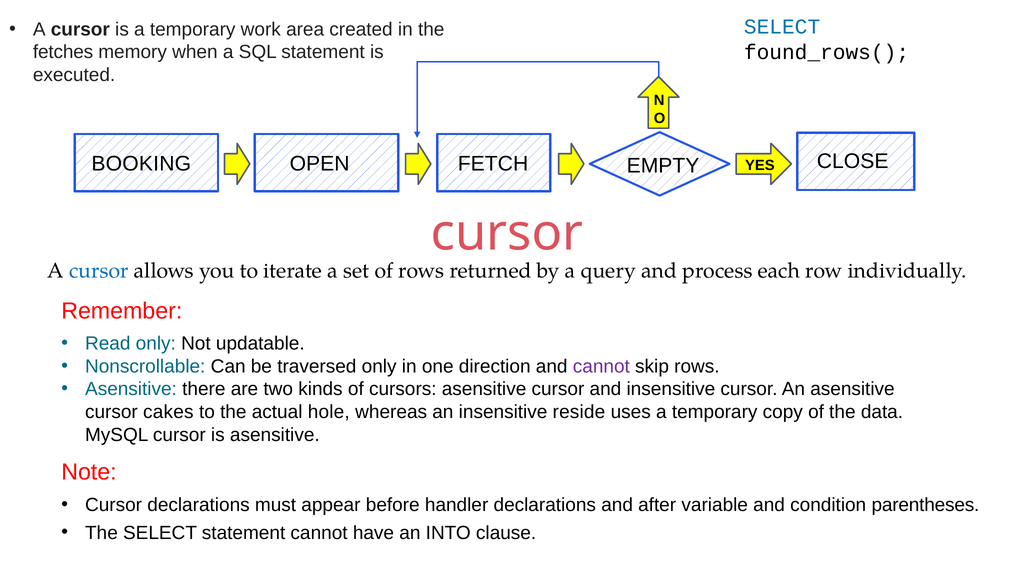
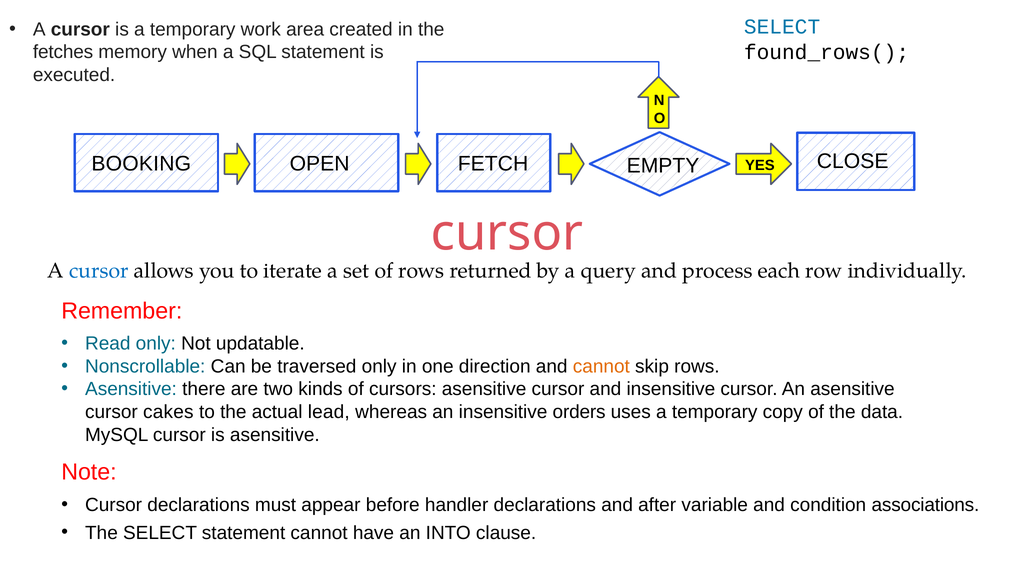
cannot colour: purple -> orange (601, 366)
hole: hole -> lead (329, 412)
reside: reside -> orders (579, 412)
parentheses: parentheses -> associations (925, 504)
